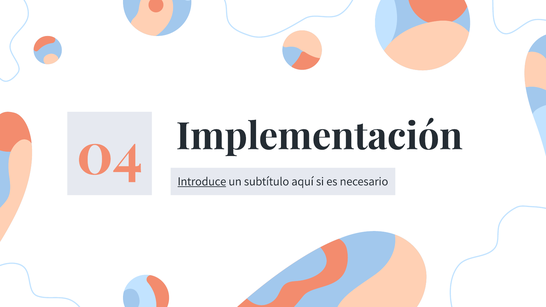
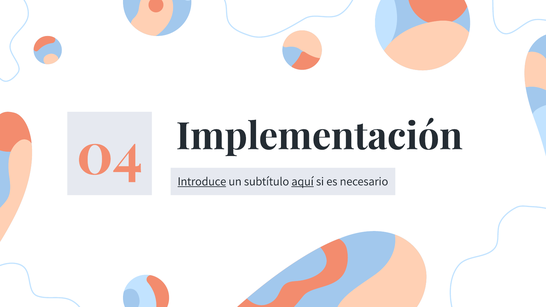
aquí underline: none -> present (303, 181)
